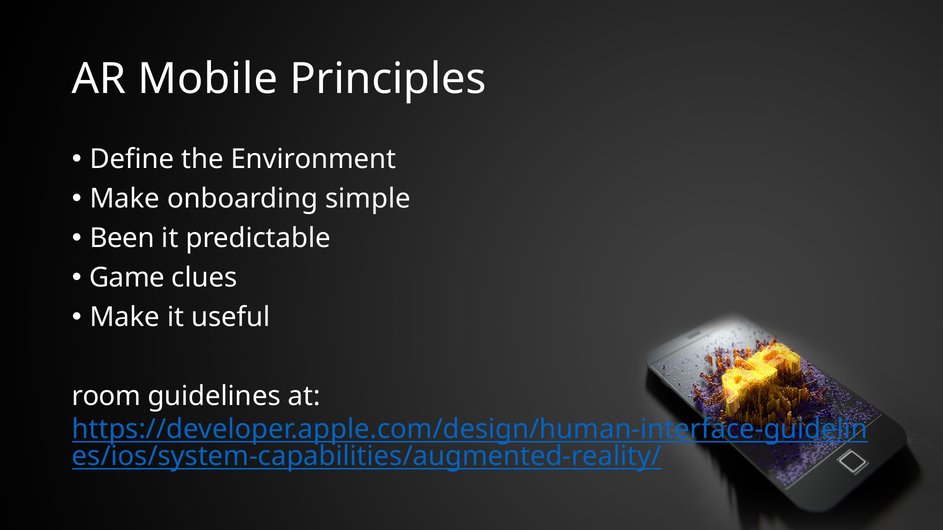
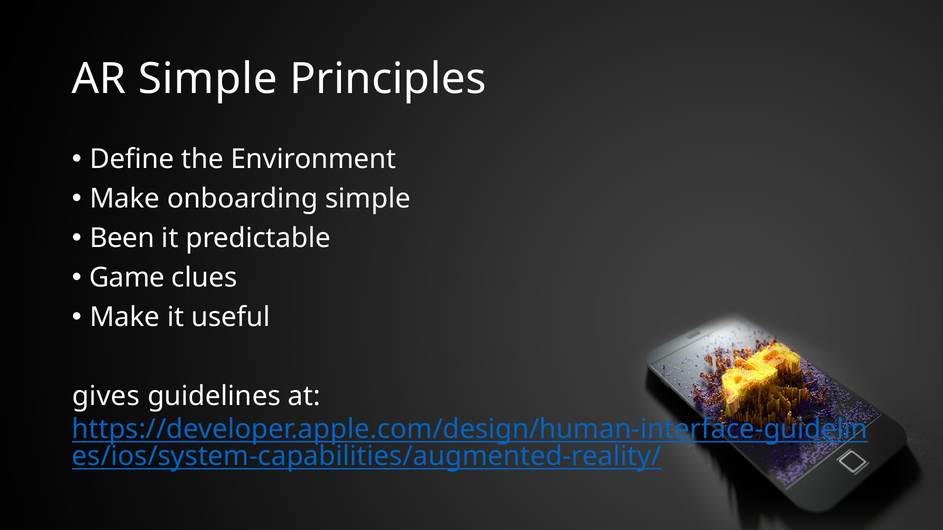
AR Mobile: Mobile -> Simple (208, 79)
room: room -> gives (106, 397)
